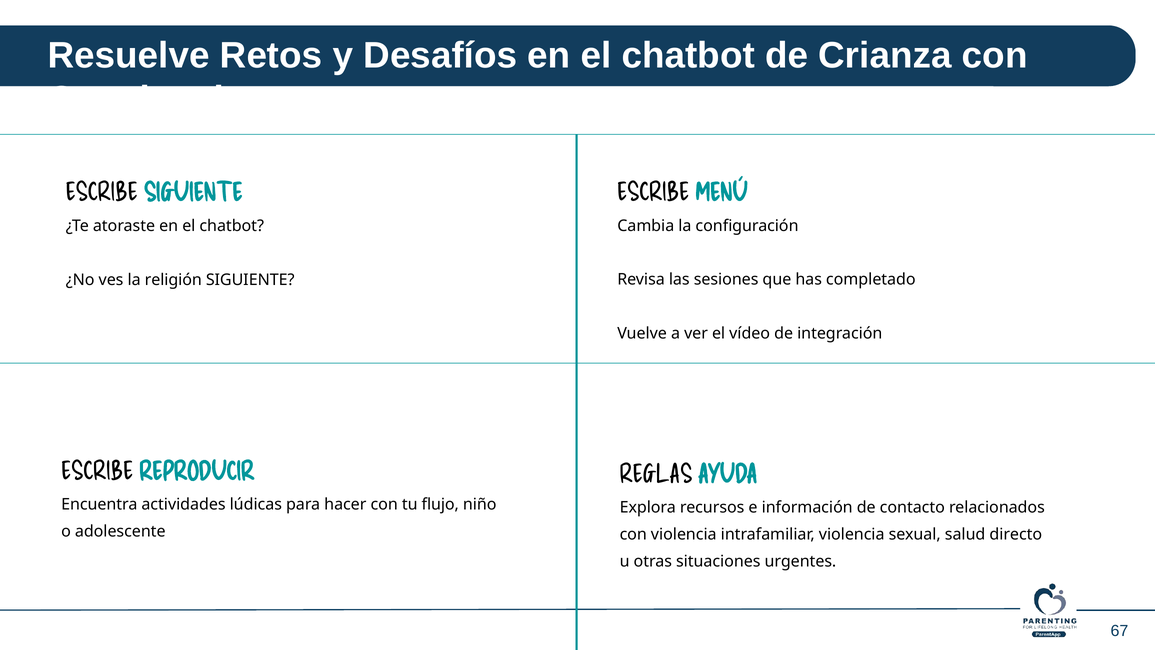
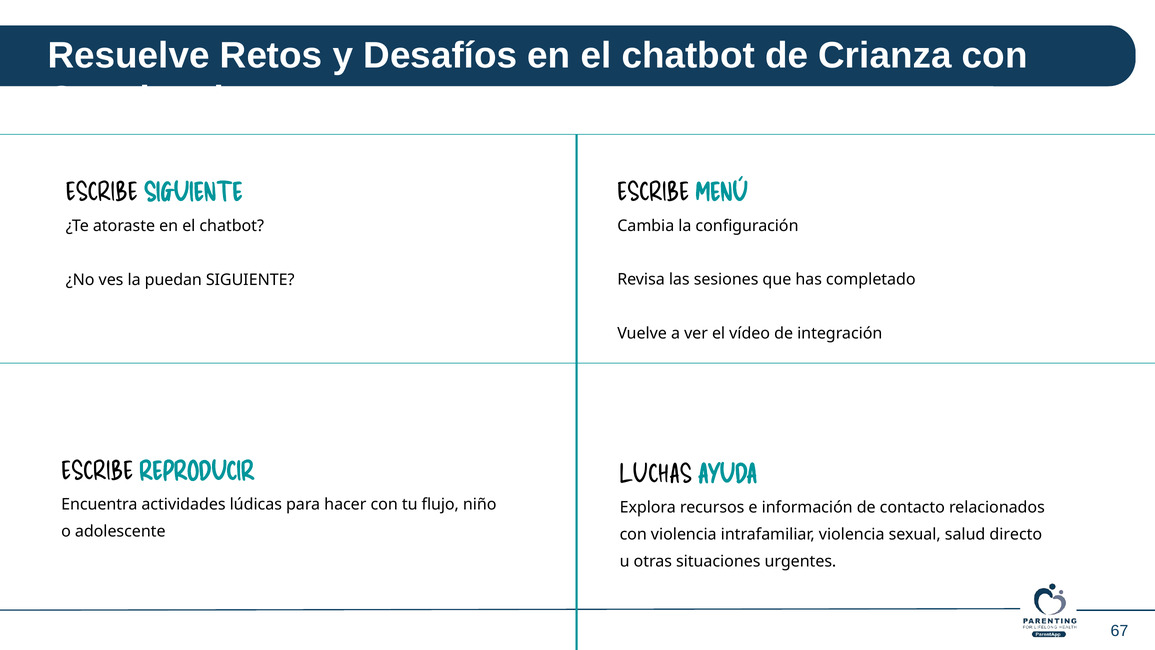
religión: religión -> puedan (173, 280)
REGLAS: REGLAS -> LUCHAS (656, 474)
